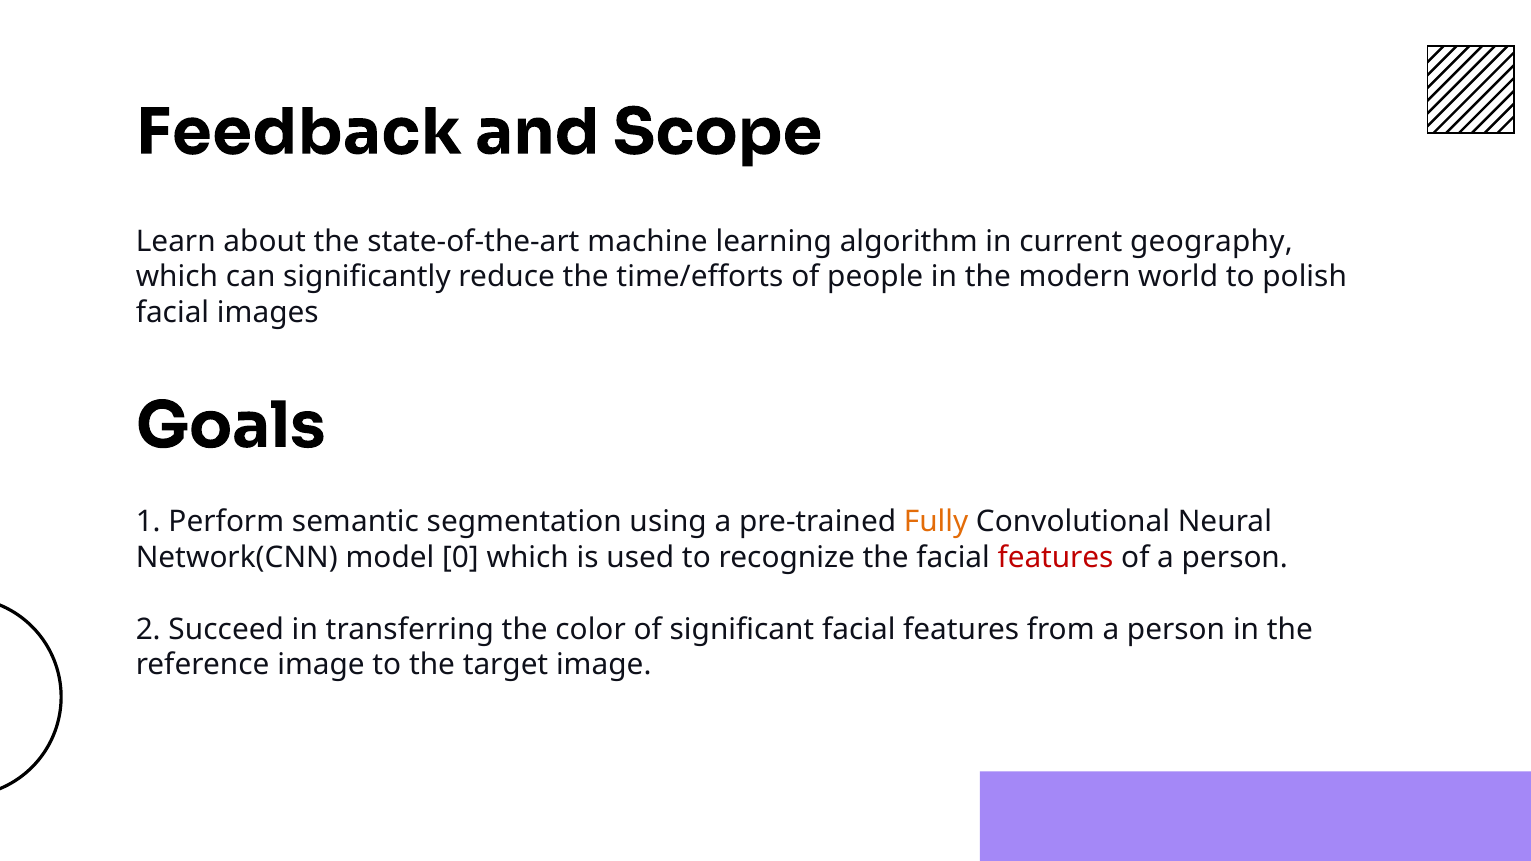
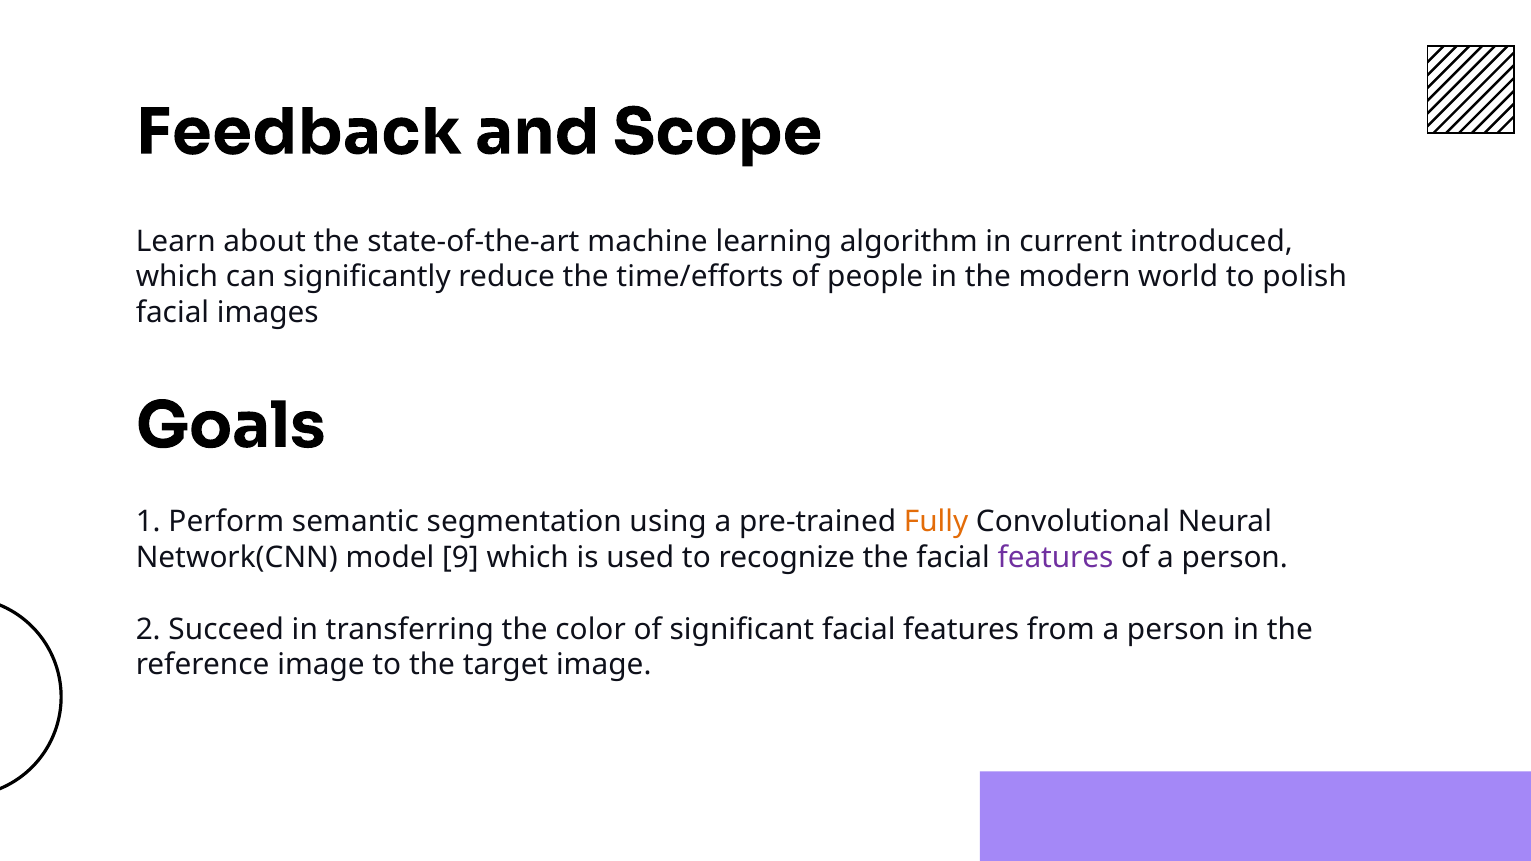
geography: geography -> introduced (1212, 241)
0: 0 -> 9 (460, 558)
features colour: red -> purple (1056, 558)
